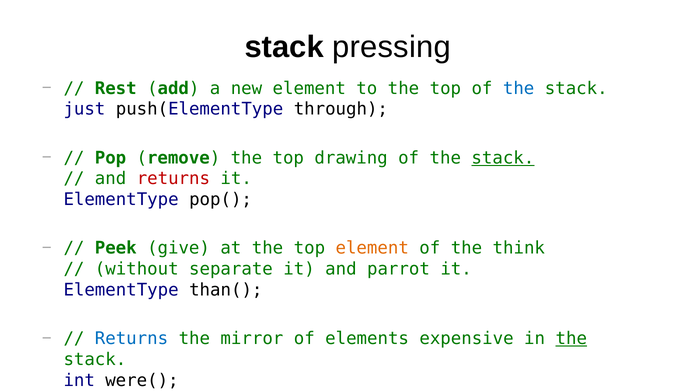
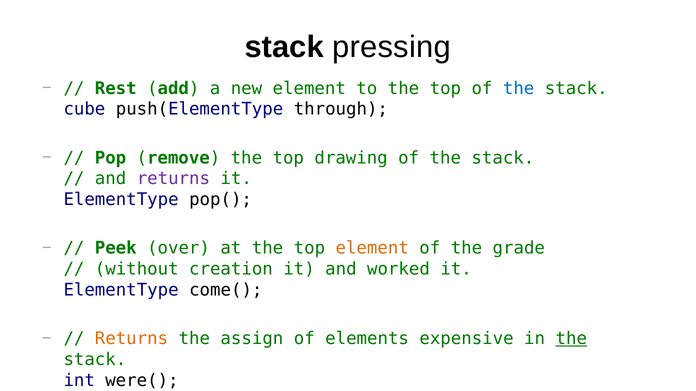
just: just -> cube (84, 109)
stack underline: present -> none (503, 158)
returns colour: red -> purple (173, 179)
give: give -> over (179, 249)
think: think -> grade (519, 249)
separate: separate -> creation (231, 269)
parrot: parrot -> worked (398, 269)
than(: than( -> come( (226, 290)
Returns colour: blue -> orange (131, 339)
mirror: mirror -> assign (252, 339)
